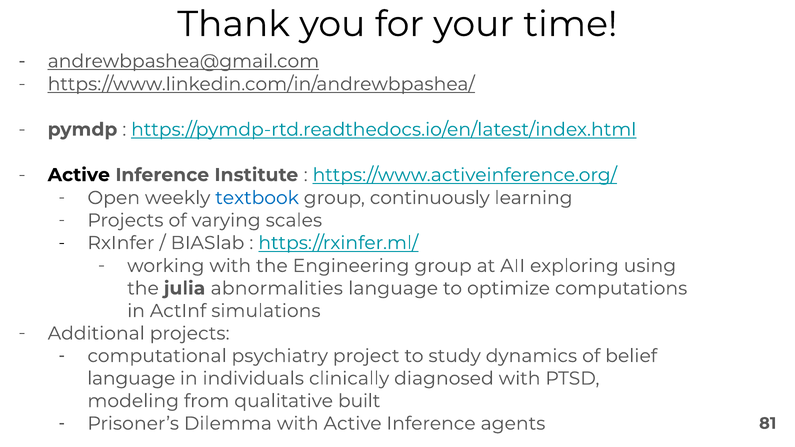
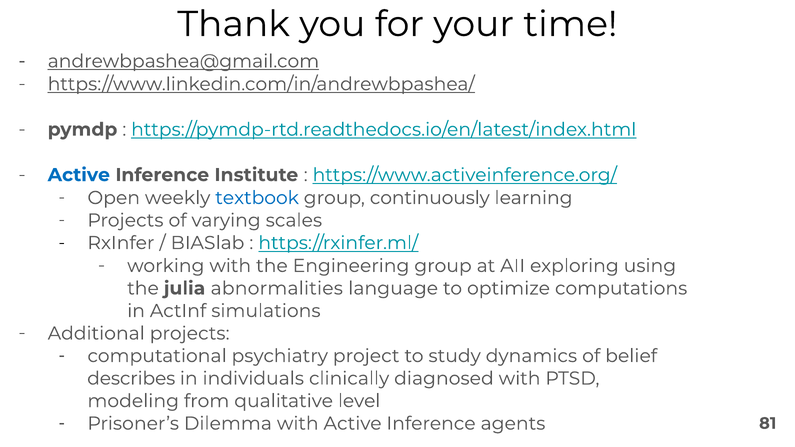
Active colour: black -> blue (79, 175)
language: language -> describes (131, 379)
built: built -> level (359, 401)
